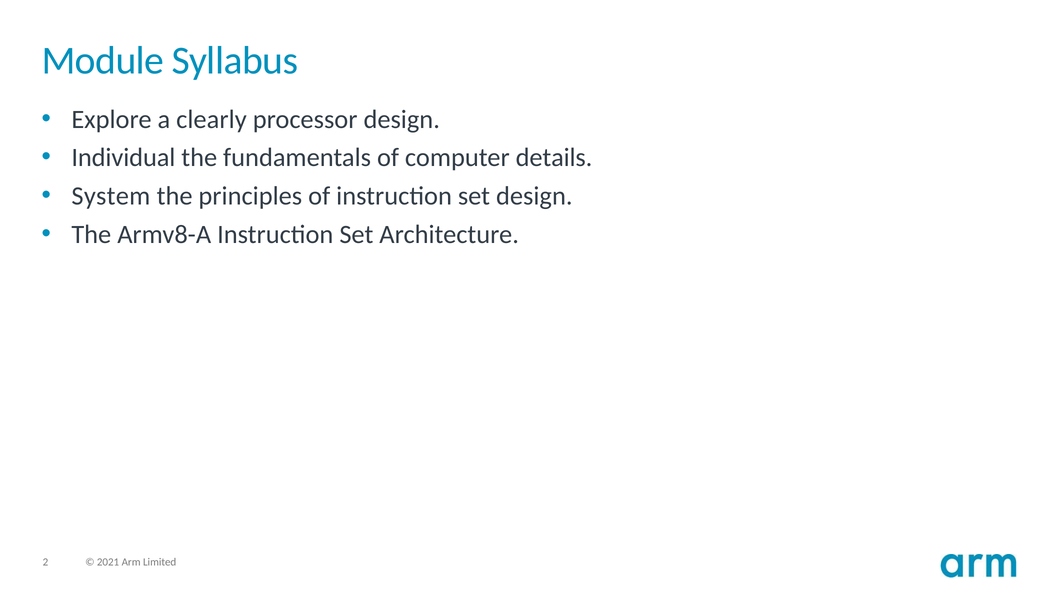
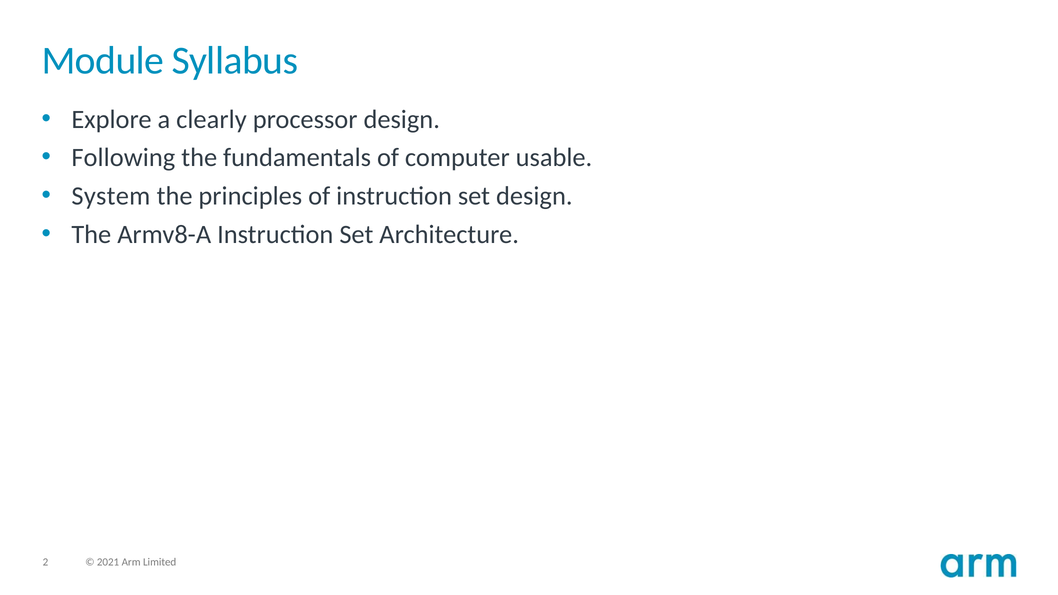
Individual: Individual -> Following (123, 158)
details: details -> usable (554, 158)
